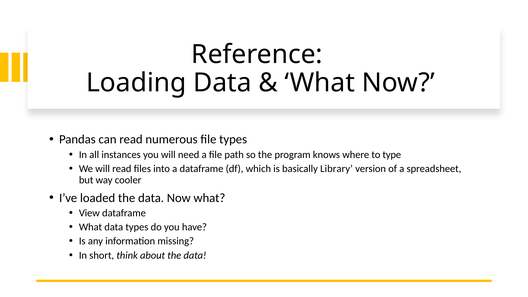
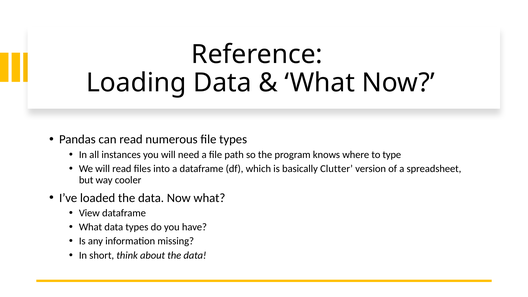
Library: Library -> Clutter (337, 169)
